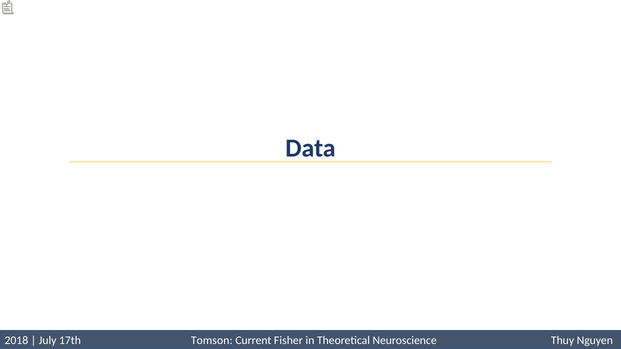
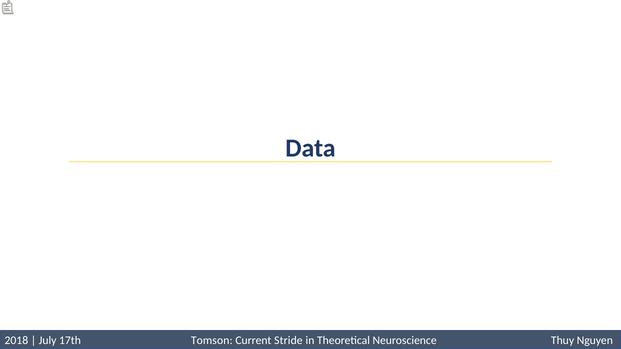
Fisher: Fisher -> Stride (288, 341)
